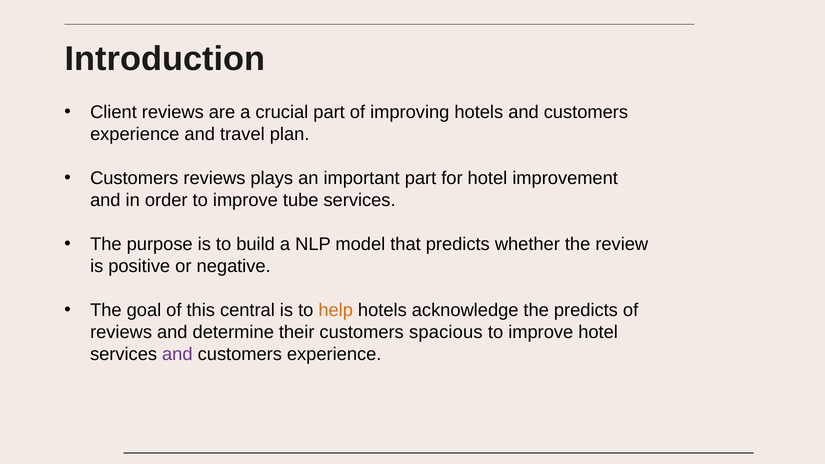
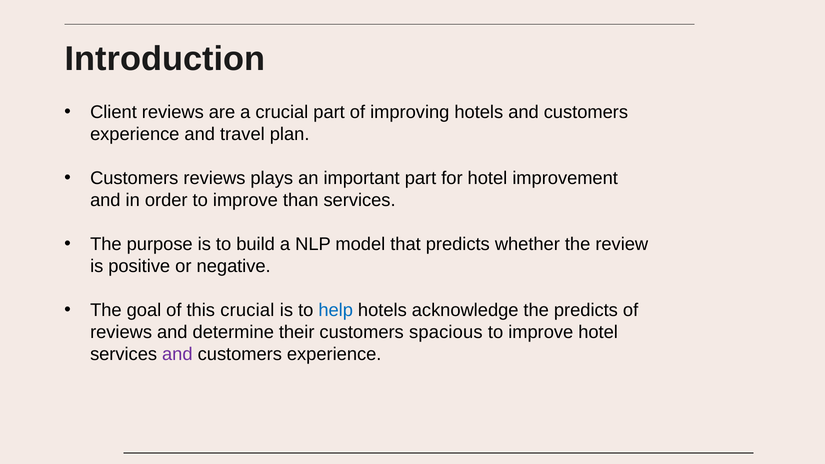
tube: tube -> than (301, 200)
this central: central -> crucial (247, 310)
help colour: orange -> blue (336, 310)
